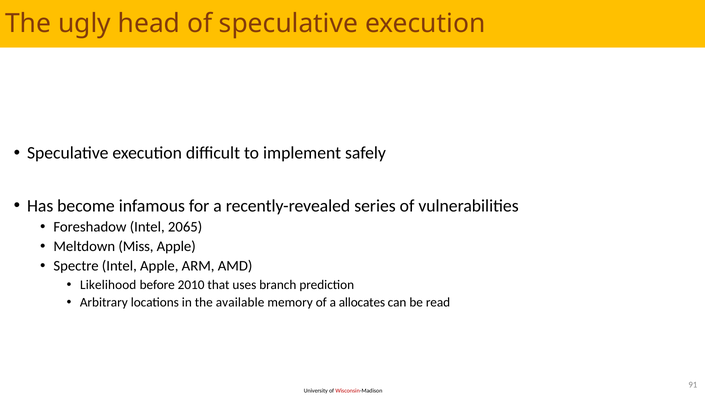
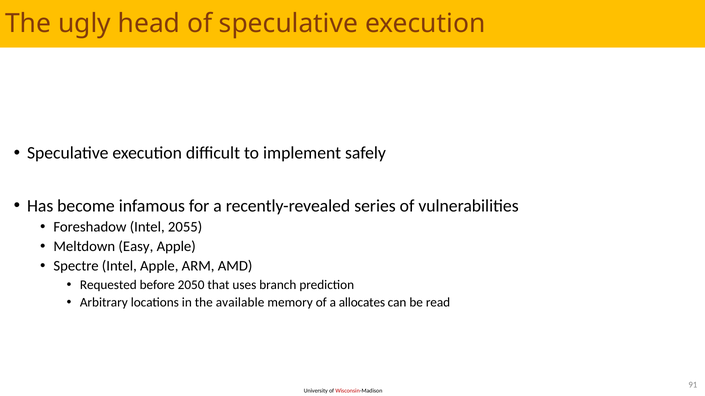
2065: 2065 -> 2055 (185, 227)
Miss: Miss -> Easy (136, 247)
Likelihood: Likelihood -> Requested (108, 285)
2010: 2010 -> 2050 (191, 285)
